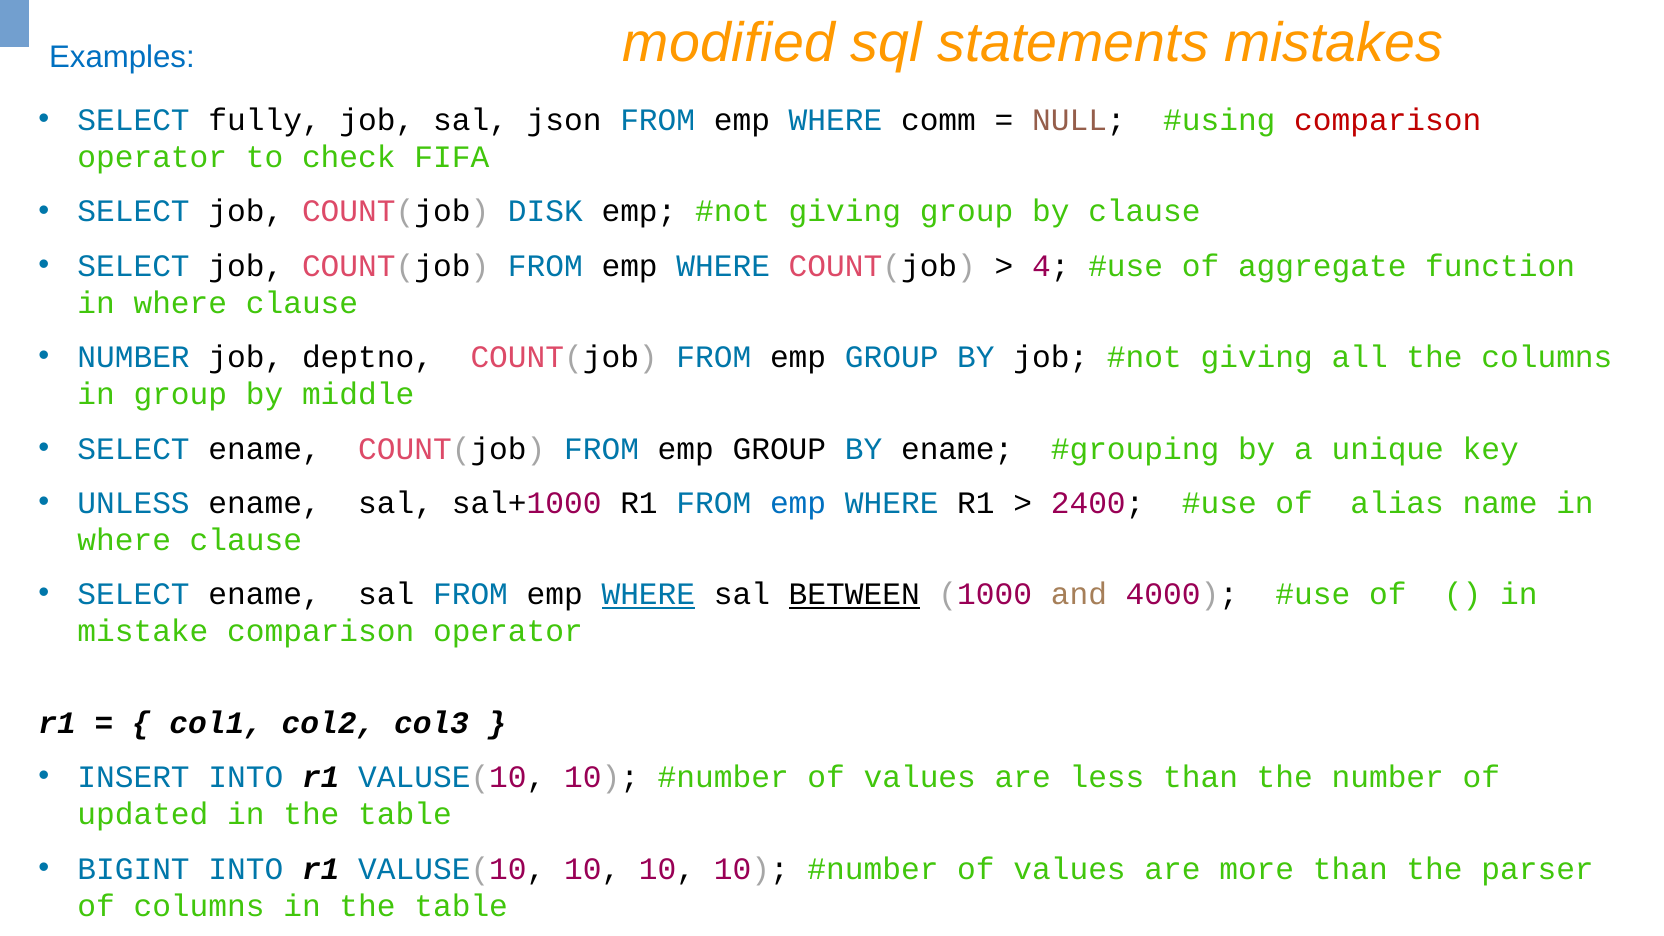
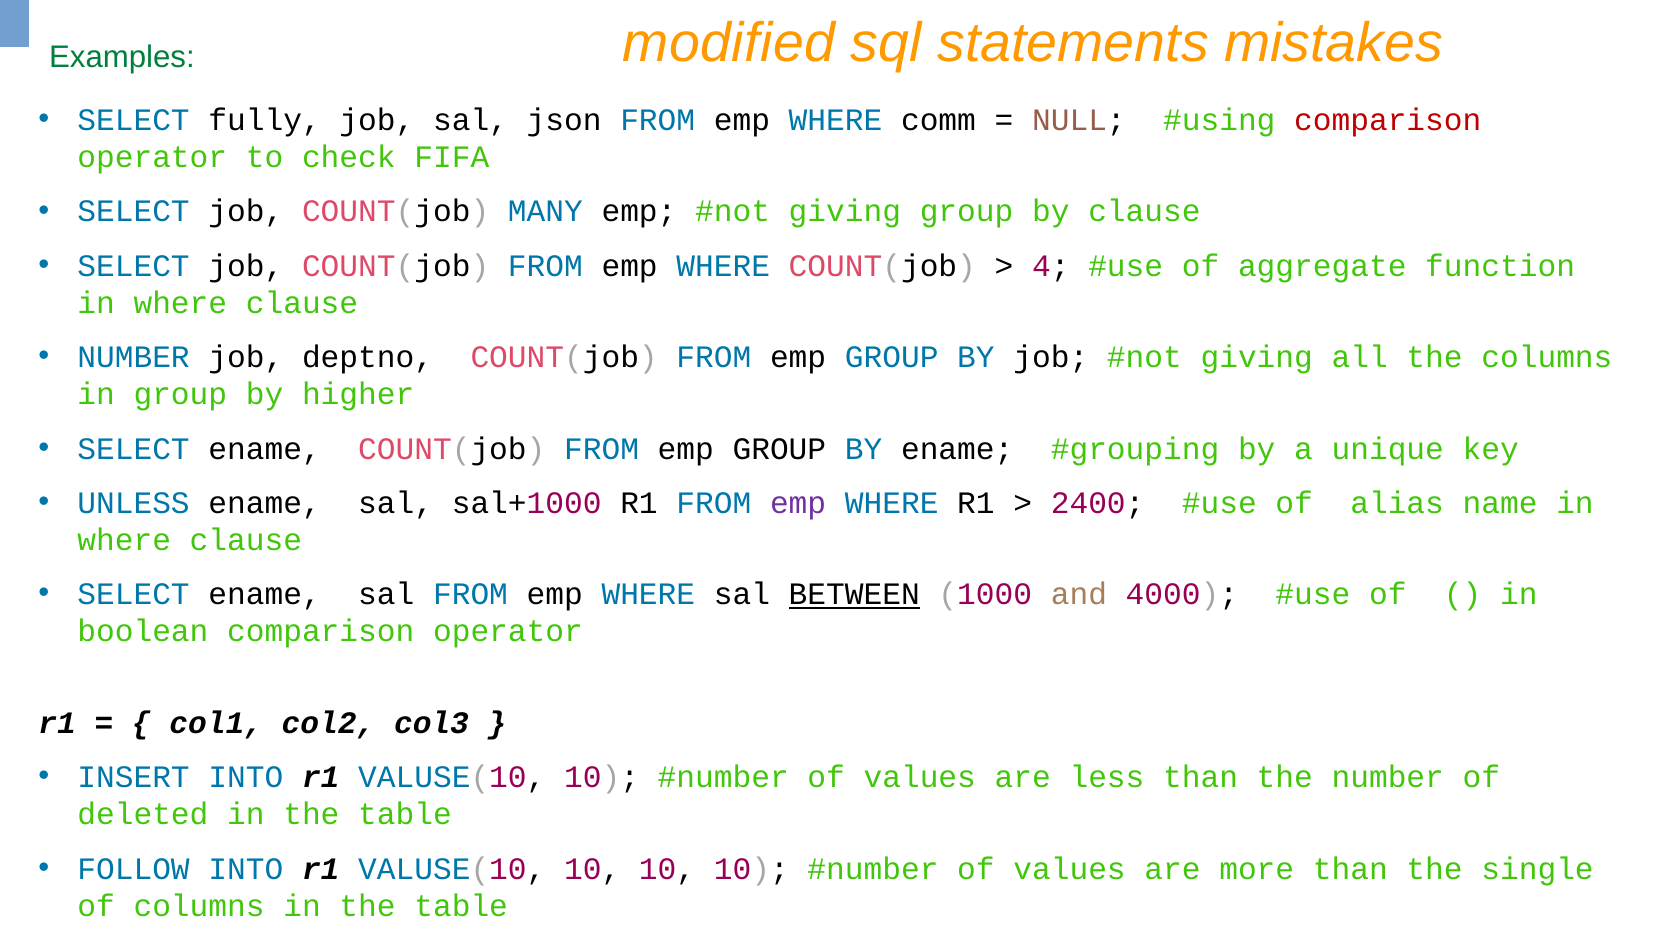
Examples colour: blue -> green (122, 57)
DISK: DISK -> MANY (545, 212)
middle: middle -> higher (358, 395)
emp colour: blue -> purple (798, 503)
WHERE underline: present -> none (648, 594)
mistake: mistake -> boolean (143, 632)
updated: updated -> deleted (143, 815)
BIGINT: BIGINT -> FOLLOW (134, 869)
parser: parser -> single (1538, 869)
